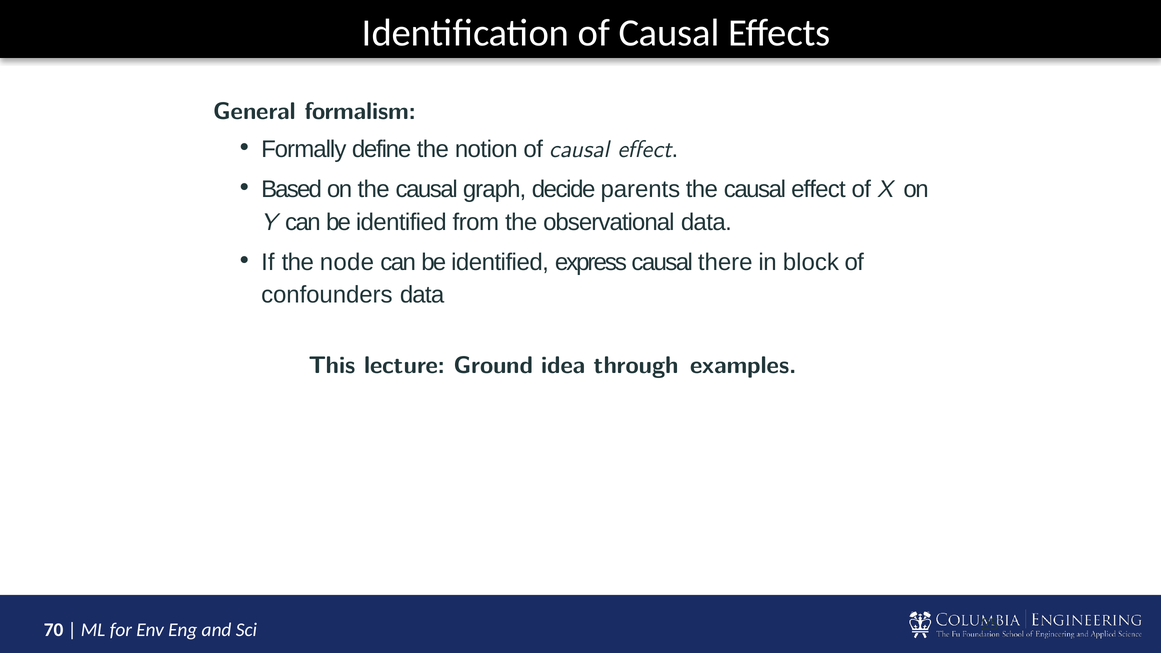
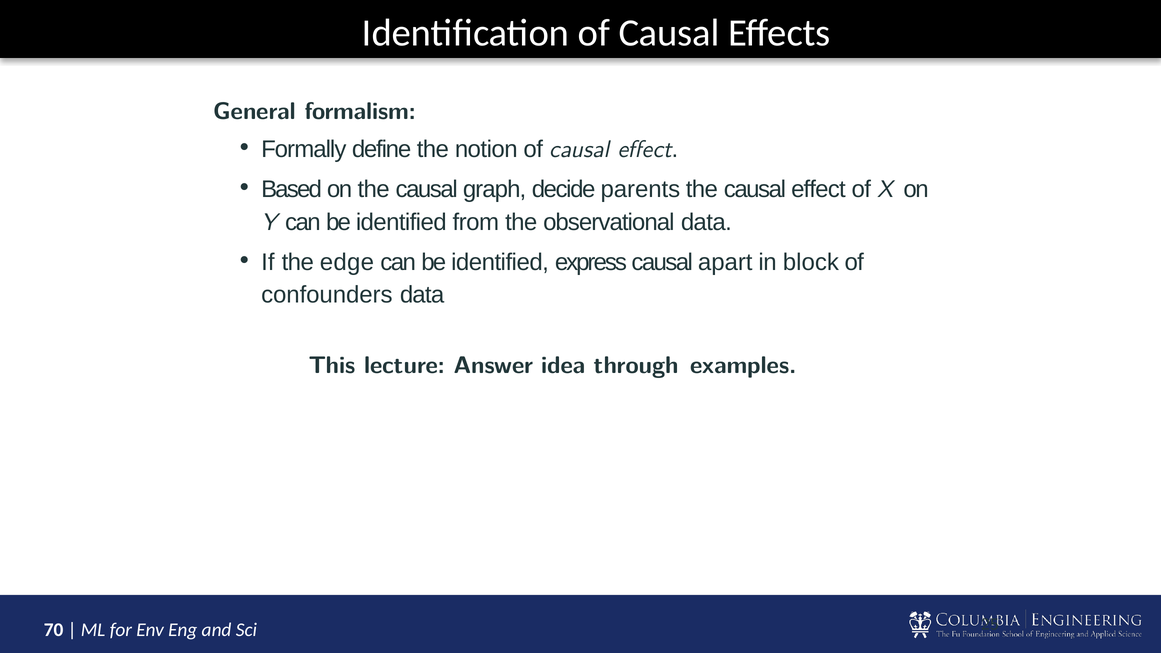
node: node -> edge (347, 262)
there: there -> apart (725, 262)
Ground: Ground -> Answer (494, 365)
